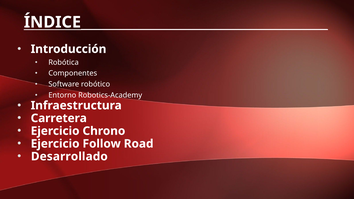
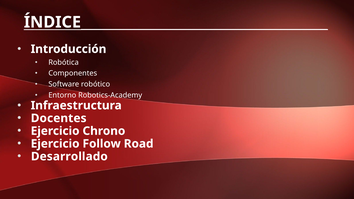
Carretera: Carretera -> Docentes (59, 118)
